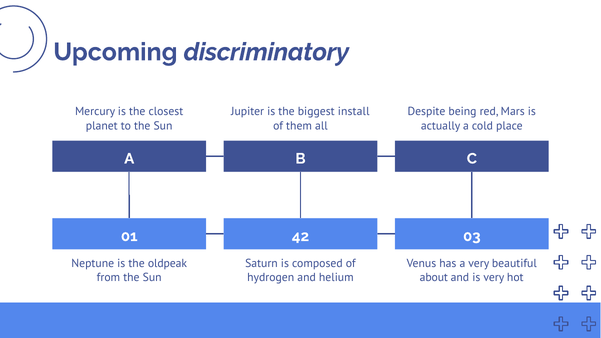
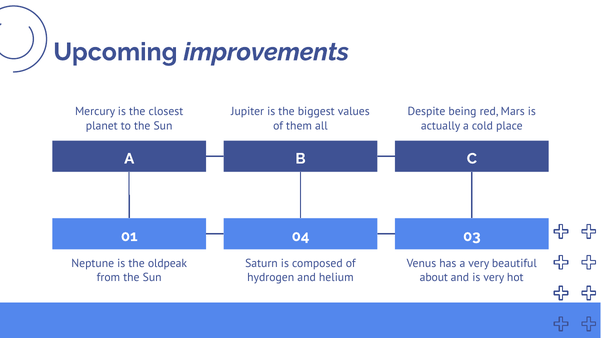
discriminatory: discriminatory -> improvements (266, 52)
install: install -> values (354, 112)
42: 42 -> 04 (301, 236)
